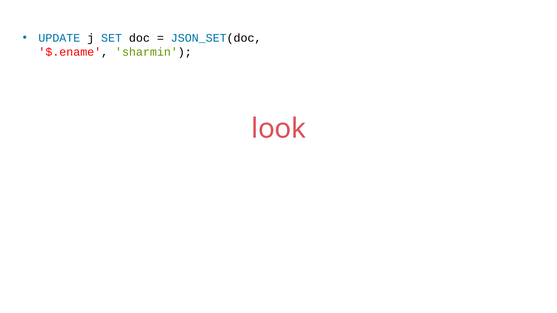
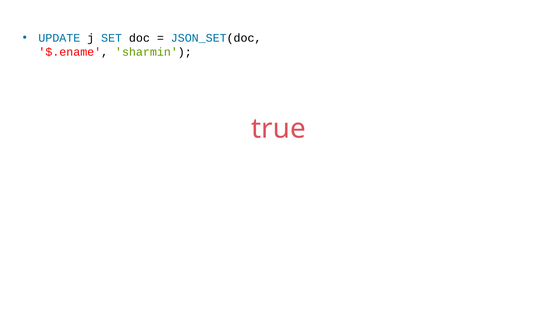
look: look -> true (278, 129)
